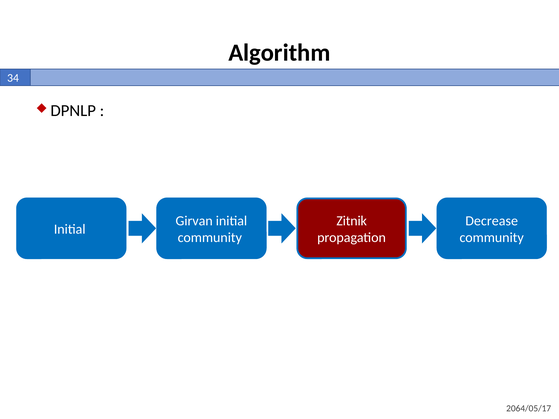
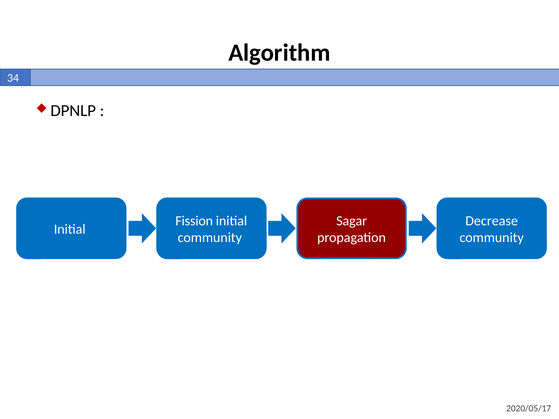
Girvan: Girvan -> Fission (194, 221)
Zitnik: Zitnik -> Sagar (352, 221)
2064/05/17: 2064/05/17 -> 2020/05/17 (529, 409)
